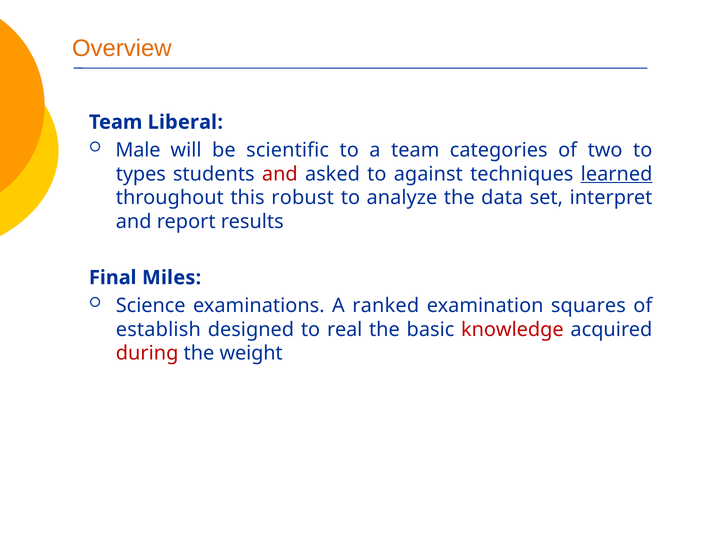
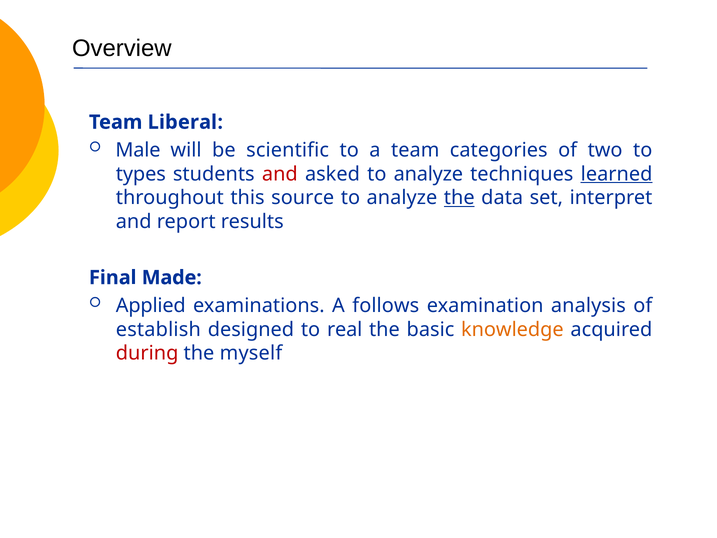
Overview colour: orange -> black (122, 48)
asked to against: against -> analyze (428, 174)
robust: robust -> source (303, 198)
the underline: none -> present (459, 198)
Miles: Miles -> Made (172, 278)
Science: Science -> Applied (151, 305)
ranked: ranked -> follows (386, 305)
squares: squares -> analysis (588, 305)
knowledge colour: red -> orange (512, 329)
weight: weight -> myself (251, 353)
